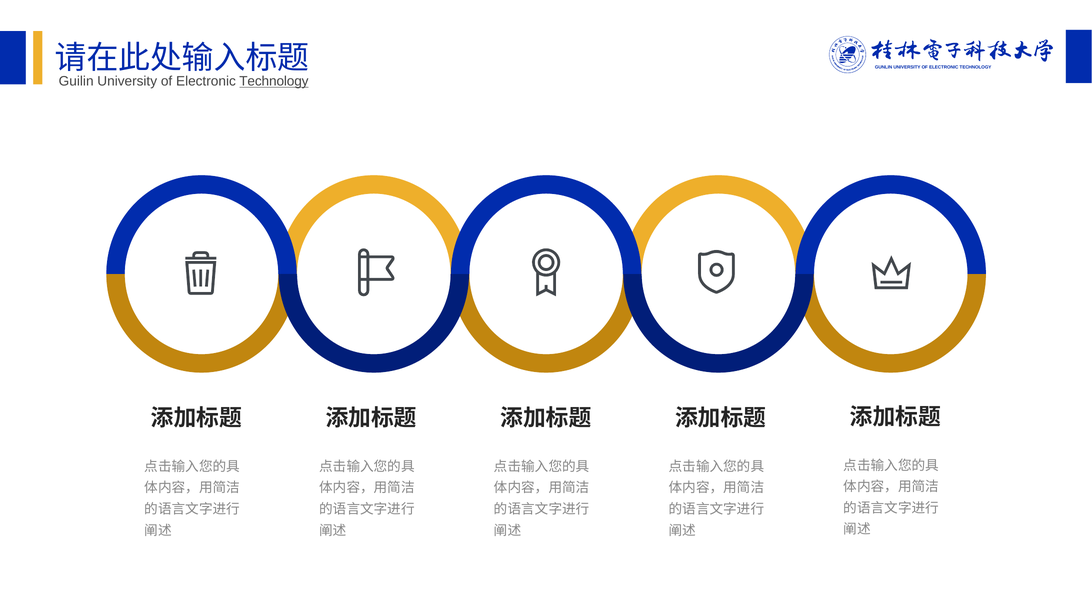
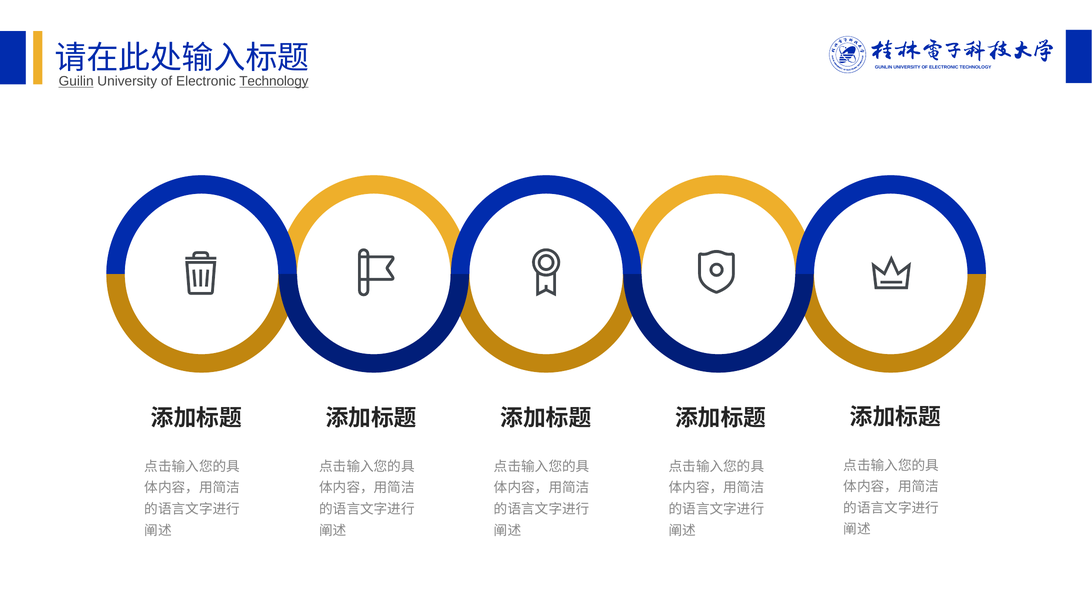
Guilin underline: none -> present (76, 81)
